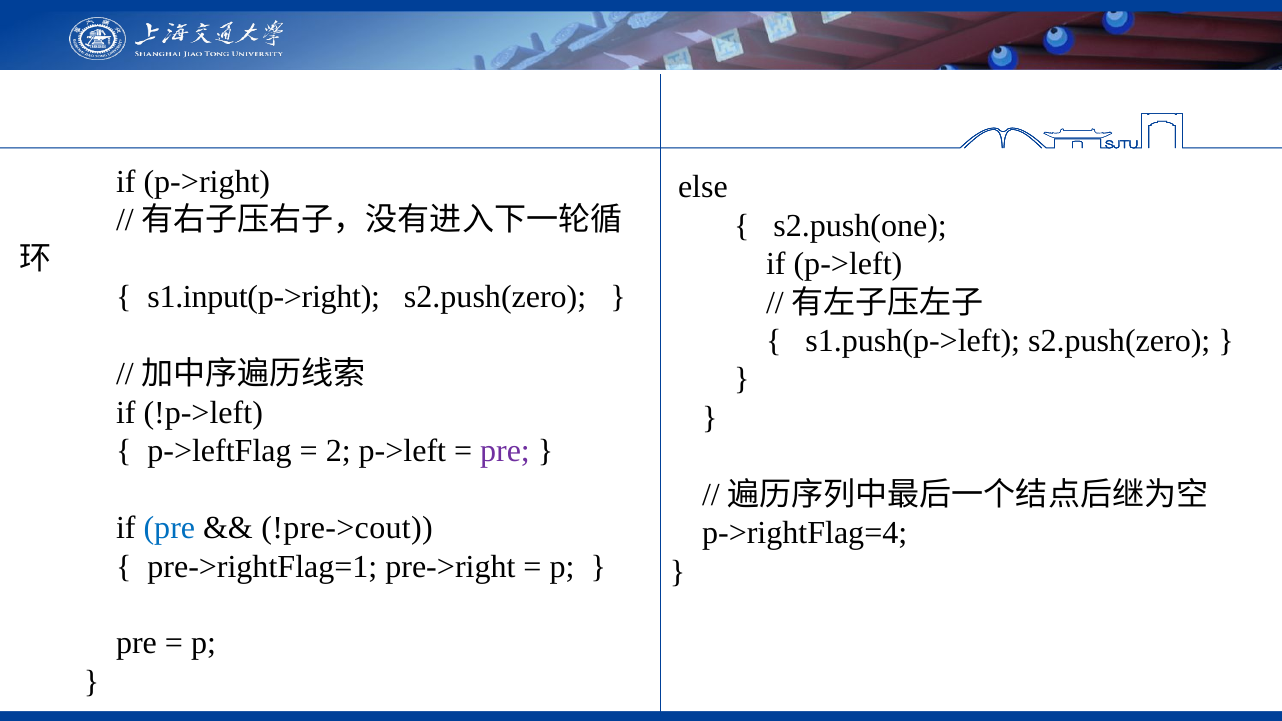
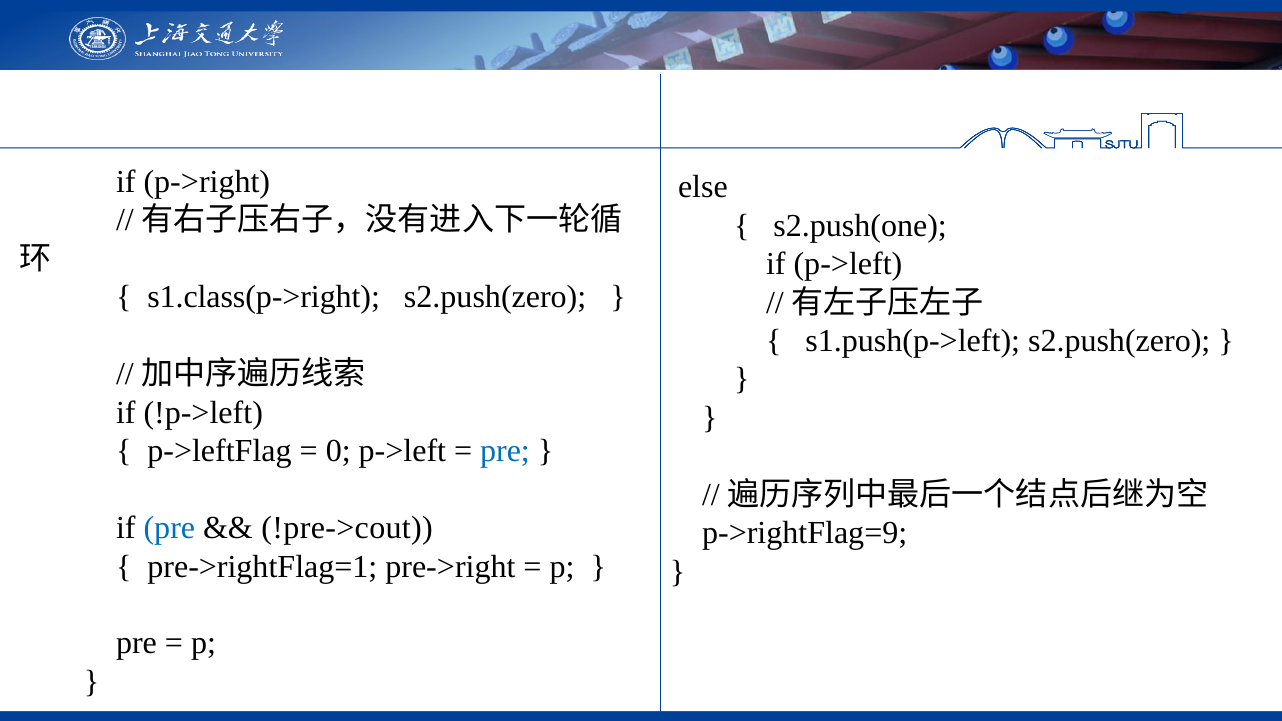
s1.input(p->right: s1.input(p->right -> s1.class(p->right (264, 297)
2: 2 -> 0 (338, 451)
pre colour: purple -> blue (505, 451)
p->rightFlag=4: p->rightFlag=4 -> p->rightFlag=9 (805, 533)
